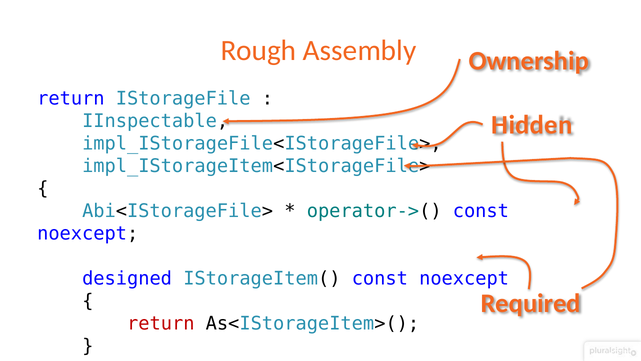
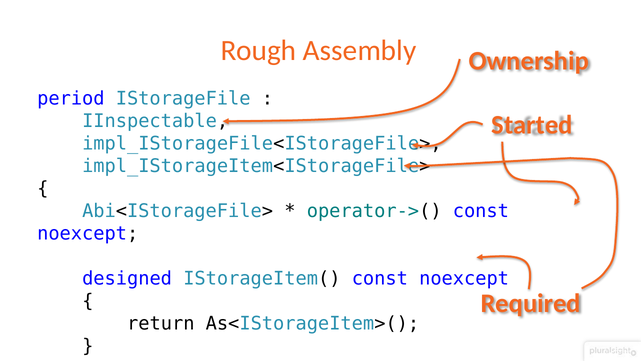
return: return -> period (71, 99)
Hidden: Hidden -> Started (532, 125)
return colour: red -> black (161, 323)
